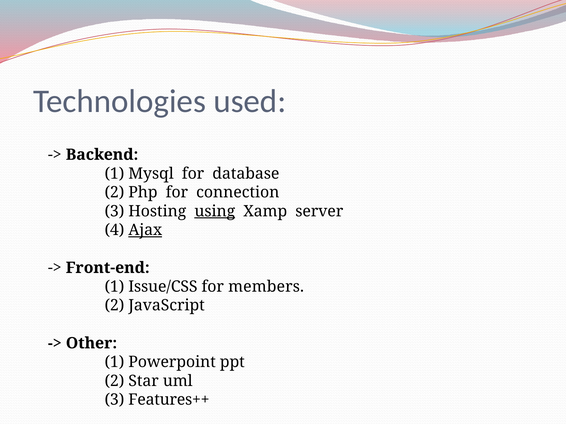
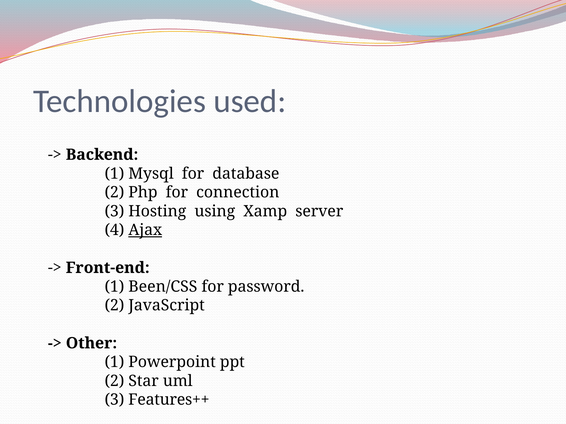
using underline: present -> none (215, 211)
Issue/CSS: Issue/CSS -> Been/CSS (163, 287)
members: members -> password (266, 287)
